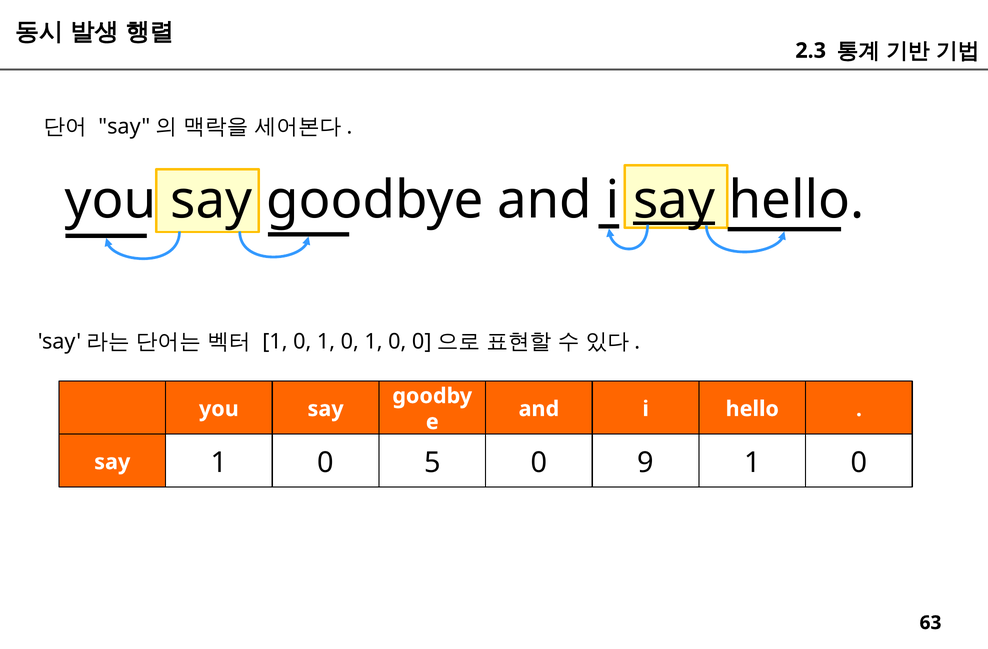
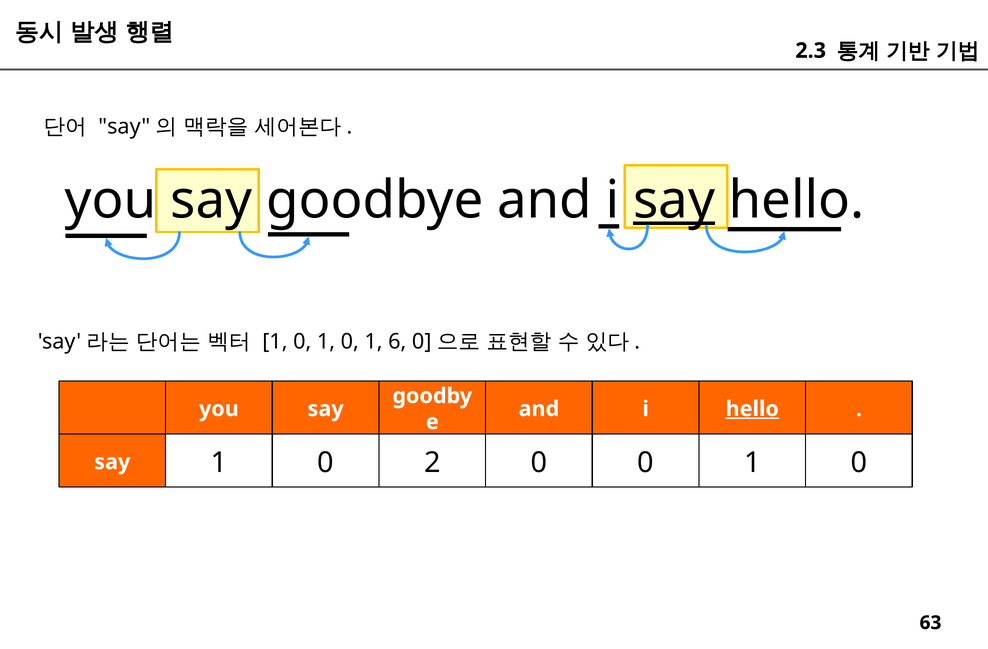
0: 0 -> 6 (397, 342)
hello underline: none -> present (752, 409)
5: 5 -> 2 (432, 463)
0 9: 9 -> 0 (646, 463)
